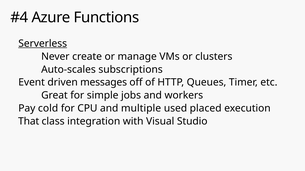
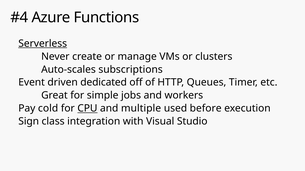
messages: messages -> dedicated (104, 83)
CPU underline: none -> present (87, 109)
placed: placed -> before (206, 109)
That: That -> Sign (29, 122)
